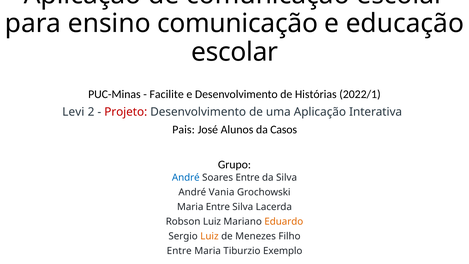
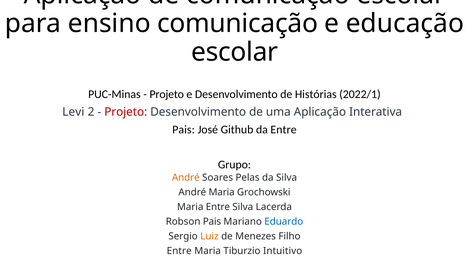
Facilite: Facilite -> Projeto (167, 94)
Alunos: Alunos -> Github (237, 129)
da Casos: Casos -> Entre (284, 129)
André colour: blue -> orange (186, 177)
Soares Entre: Entre -> Pelas (248, 177)
André Vania: Vania -> Maria (222, 192)
Robson Luiz: Luiz -> Pais (212, 221)
Eduardo colour: orange -> blue (284, 221)
Exemplo: Exemplo -> Intuitivo (283, 251)
